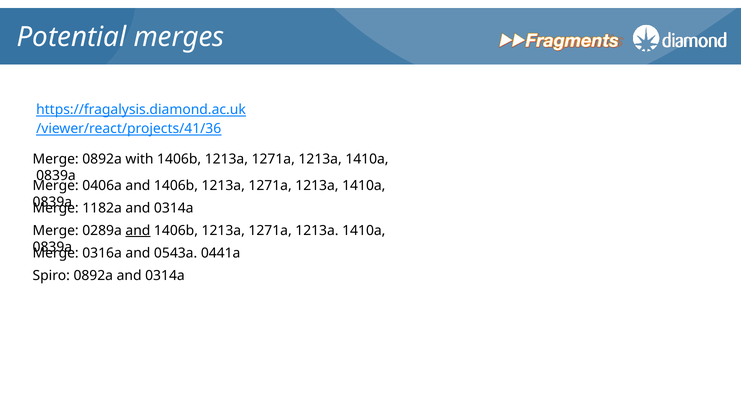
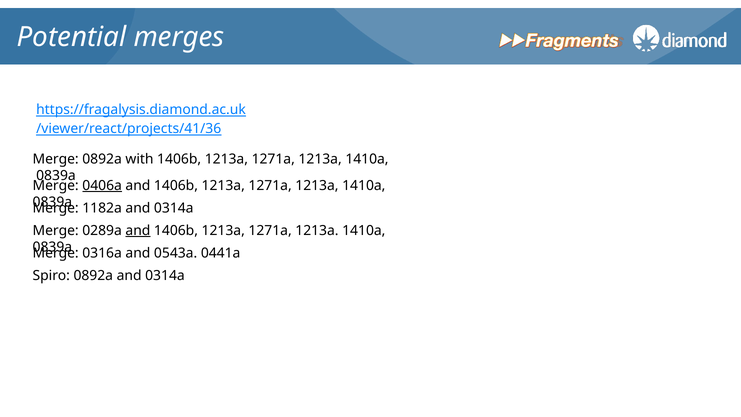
0406a underline: none -> present (102, 186)
